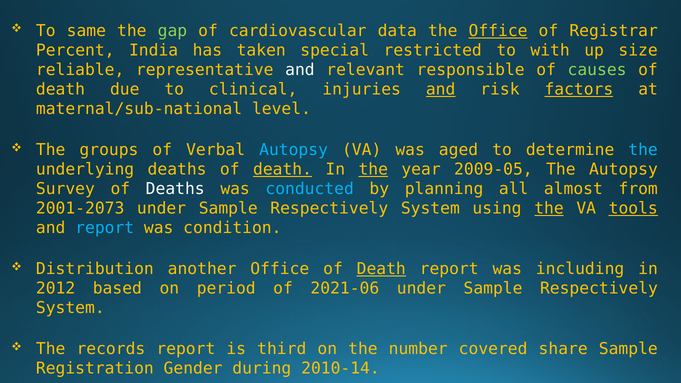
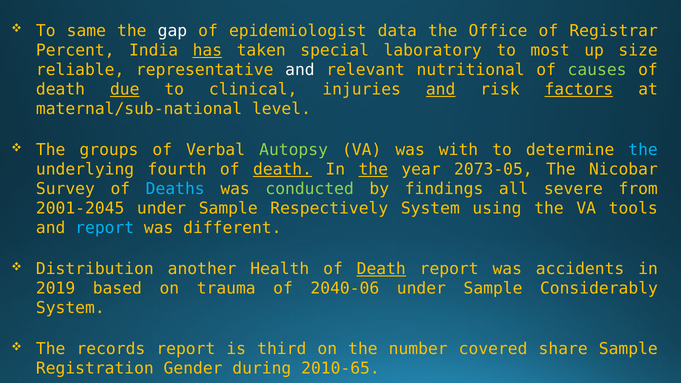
gap colour: light green -> white (172, 31)
cardiovascular: cardiovascular -> epidemiologist (298, 31)
Office underline: present -> none (498, 31)
has underline: none -> present (207, 50)
restricted: restricted -> laboratory (433, 50)
with: with -> most (550, 50)
responsible: responsible -> nutritional (471, 70)
due underline: none -> present (125, 89)
Autopsy colour: light blue -> light green (294, 150)
aged: aged -> with (459, 150)
underlying deaths: deaths -> fourth (177, 169)
2009-05: 2009-05 -> 2073-05 (493, 169)
The Autopsy: Autopsy -> Nicobar (623, 169)
Deaths colour: white -> light blue (175, 189)
conducted colour: light blue -> light green (310, 189)
planning: planning -> findings (444, 189)
almost: almost -> severe (573, 189)
2001-2073: 2001-2073 -> 2001-2045 (80, 209)
the underline: present -> none (549, 209)
tools underline: present -> none (633, 209)
condition: condition -> different (232, 228)
another Office: Office -> Health (280, 269)
including: including -> accidents (580, 269)
2012: 2012 -> 2019 (56, 289)
period: period -> trauma (226, 289)
2021-06: 2021-06 -> 2040-06 (345, 289)
Respectively: Respectively -> Considerably (599, 289)
2010-14: 2010-14 -> 2010-65 (340, 369)
